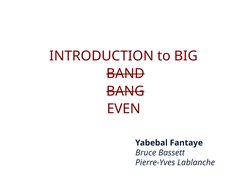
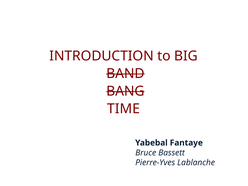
EVEN: EVEN -> TIME (124, 109)
